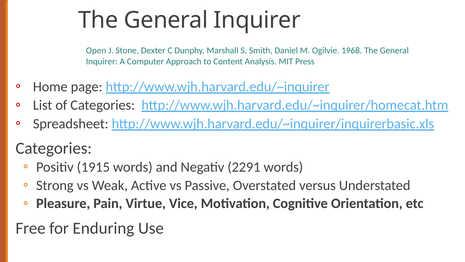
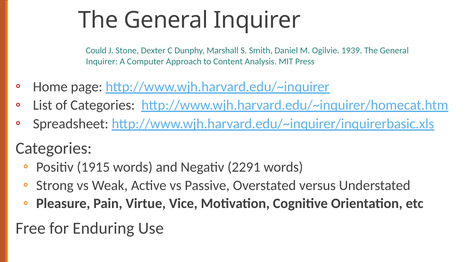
Open: Open -> Could (96, 51)
1968: 1968 -> 1939 (352, 51)
